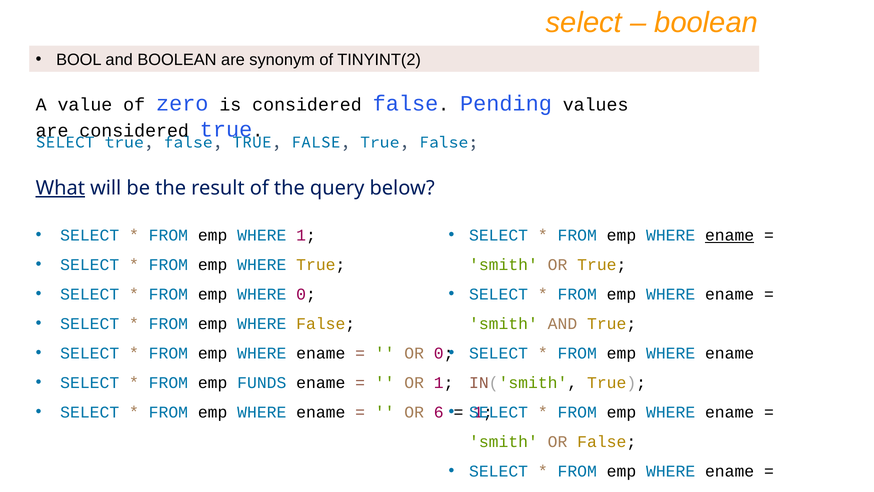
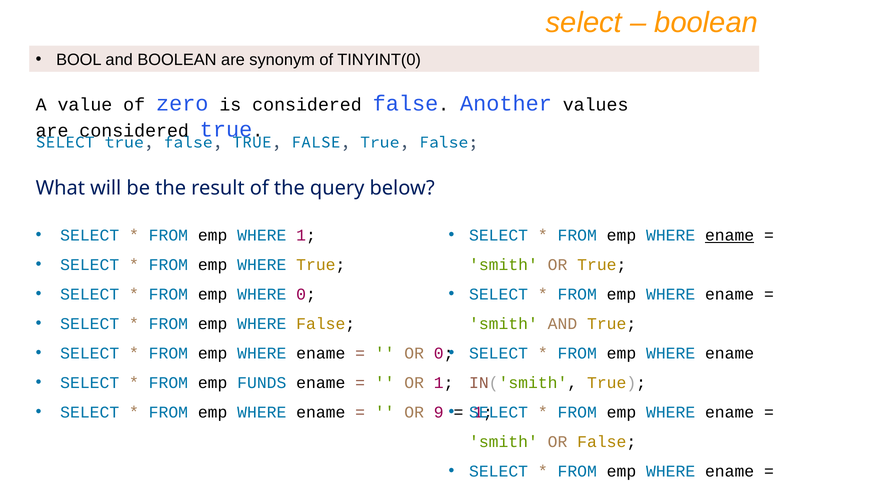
TINYINT(2: TINYINT(2 -> TINYINT(0 (379, 60)
Pending: Pending -> Another (506, 103)
What underline: present -> none (60, 188)
6: 6 -> 9 (439, 412)
